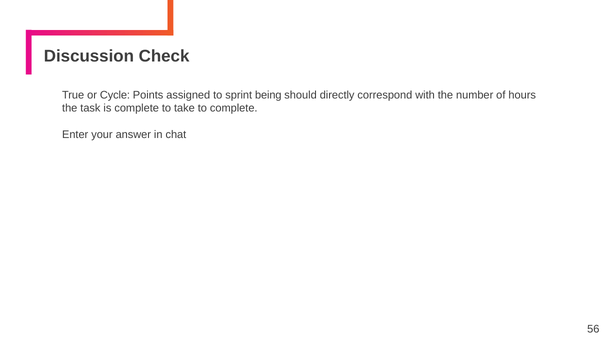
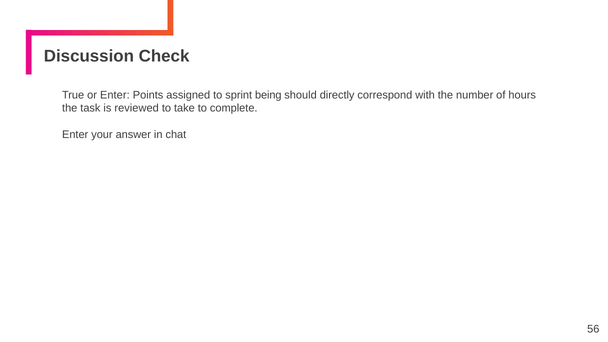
or Cycle: Cycle -> Enter (115, 95)
is complete: complete -> reviewed (137, 108)
